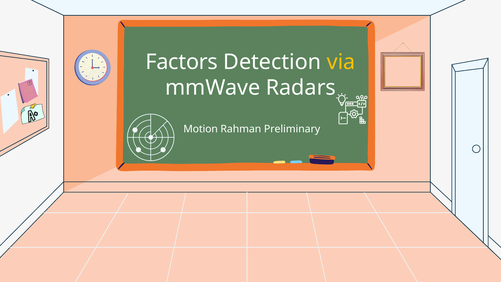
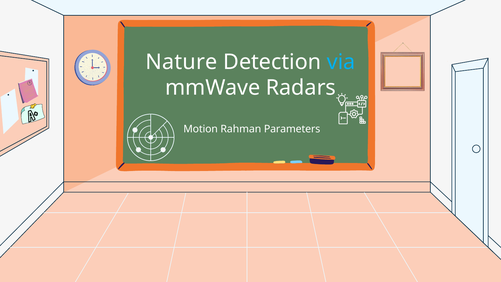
Factors: Factors -> Nature (181, 62)
via colour: yellow -> light blue (341, 62)
Preliminary: Preliminary -> Parameters (292, 129)
